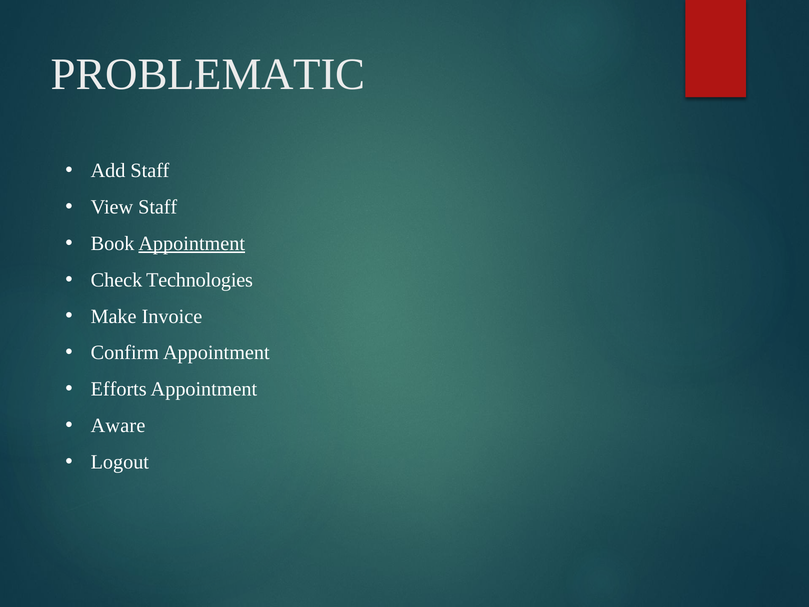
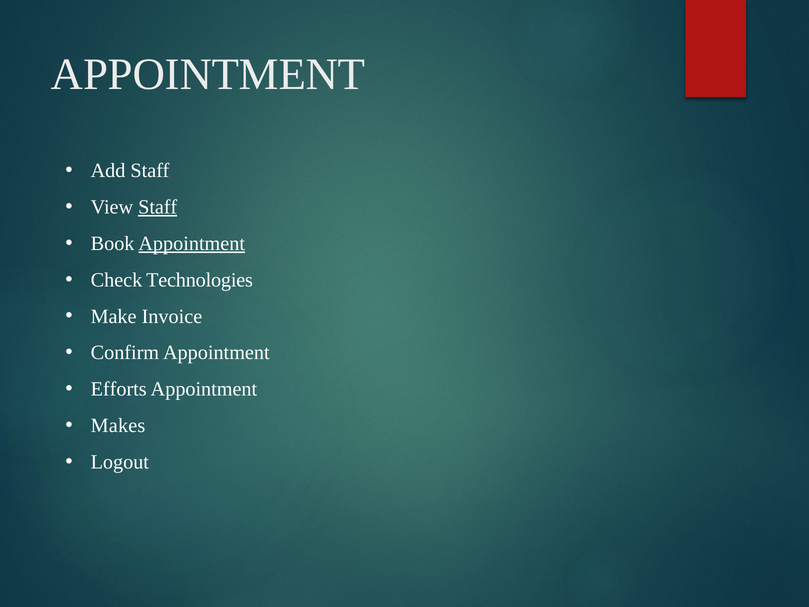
PROBLEMATIC: PROBLEMATIC -> APPOINTMENT (208, 74)
Staff underline: none -> present (158, 207)
Aware: Aware -> Makes (118, 425)
